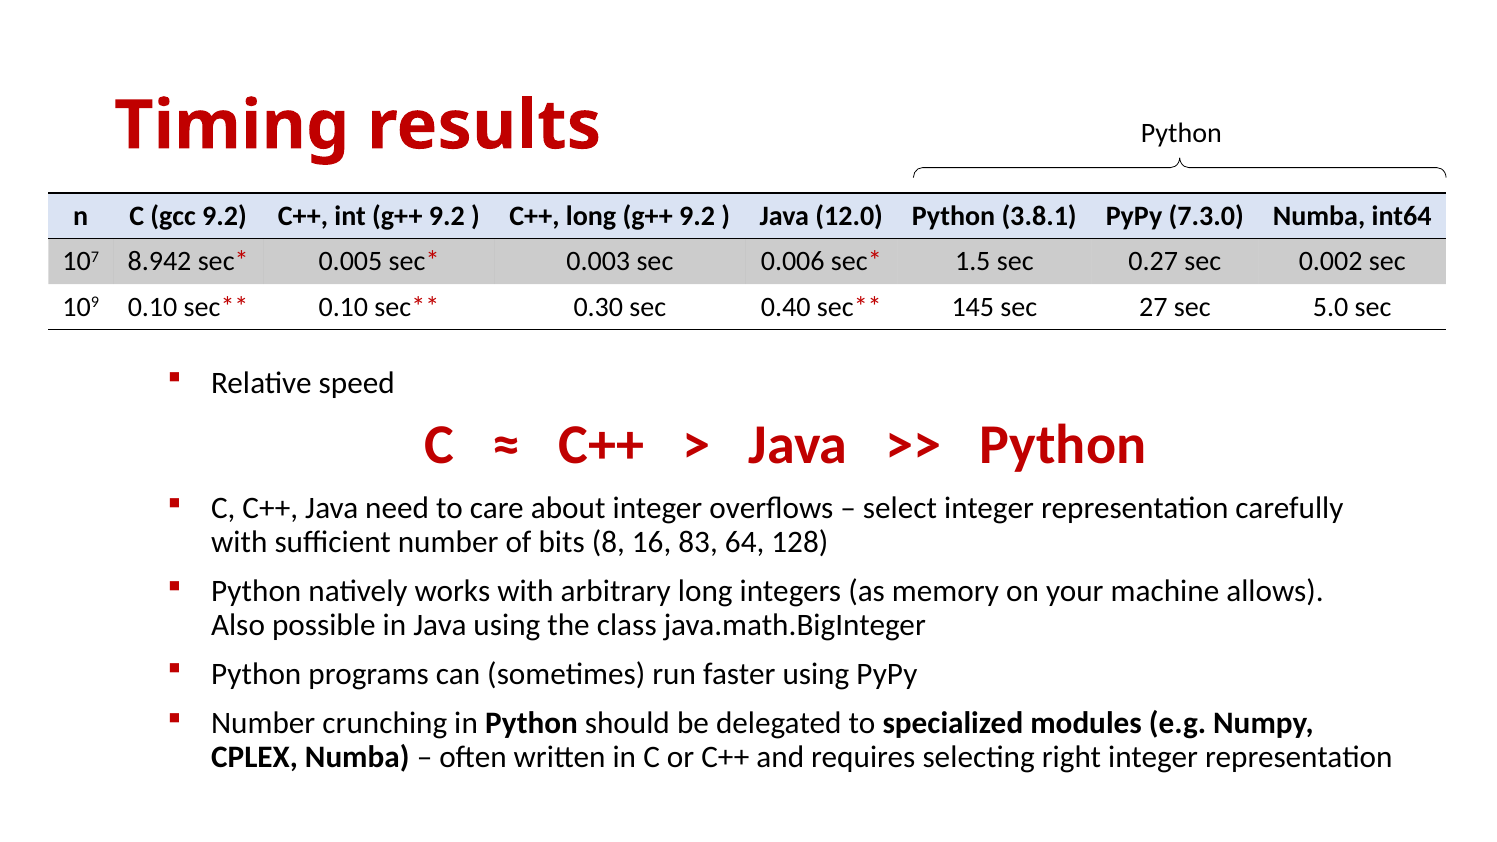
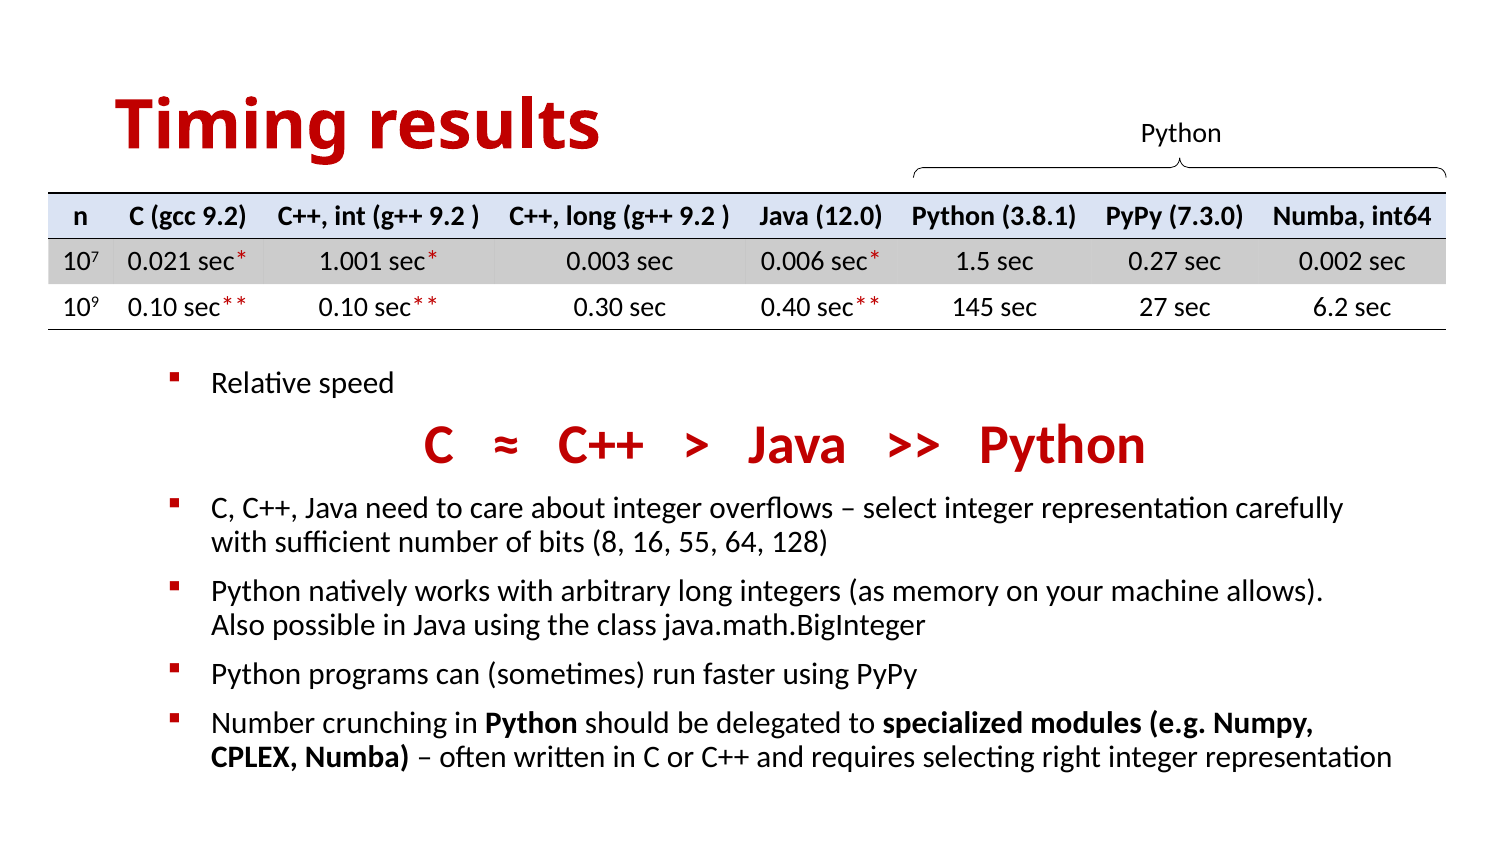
8.942: 8.942 -> 0.021 (160, 262)
0.005: 0.005 -> 1.001 (350, 262)
5.0: 5.0 -> 6.2 (1331, 307)
83: 83 -> 55 (698, 542)
